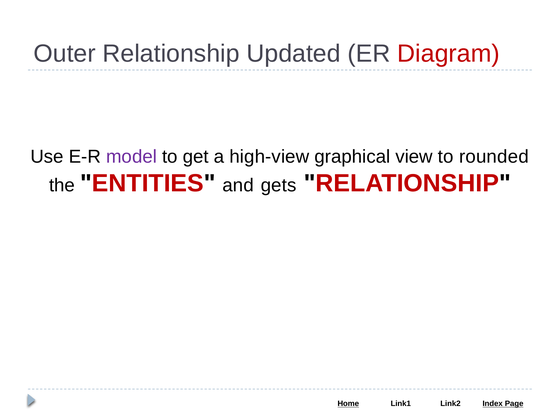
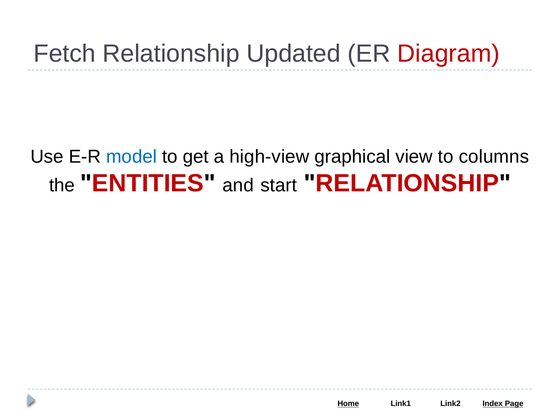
Outer: Outer -> Fetch (65, 54)
model colour: purple -> blue (132, 157)
rounded: rounded -> columns (494, 157)
gets: gets -> start (279, 185)
